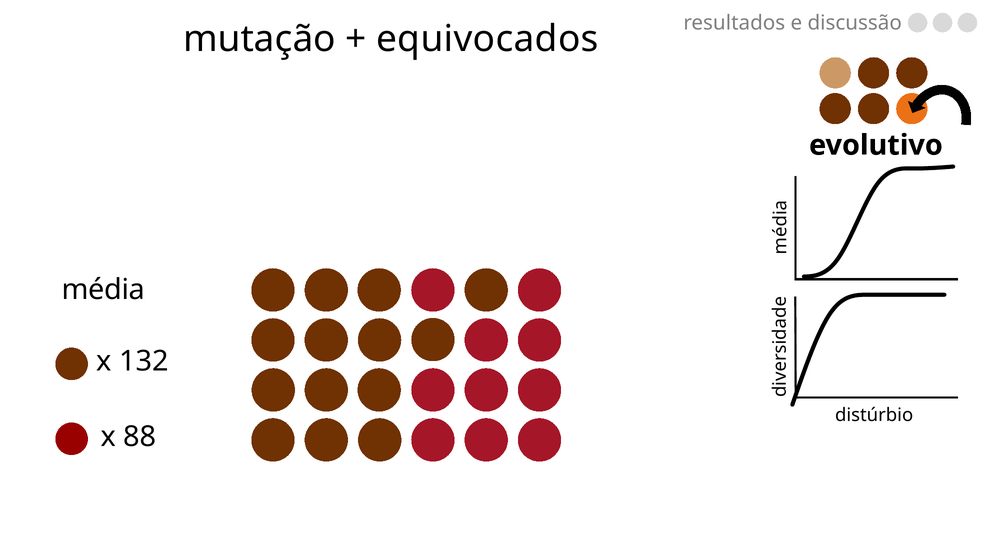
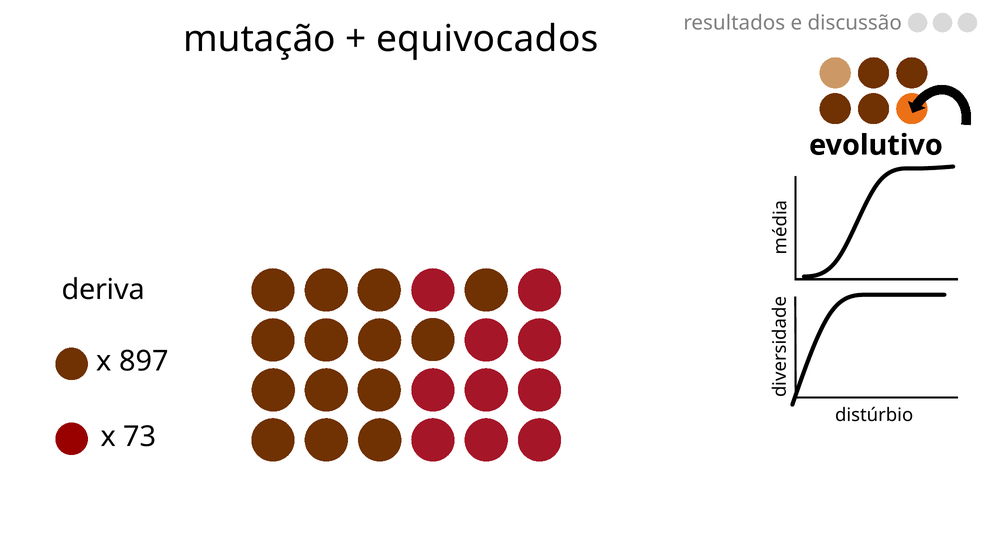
média: média -> deriva (103, 290)
132: 132 -> 897 (144, 361)
88: 88 -> 73 (140, 437)
